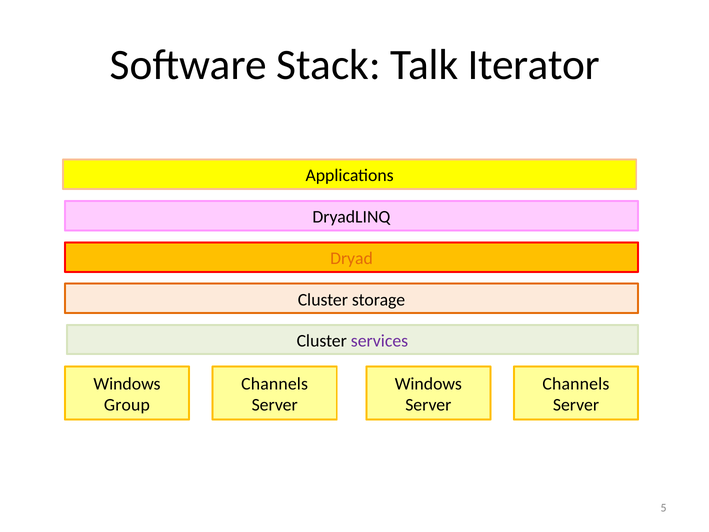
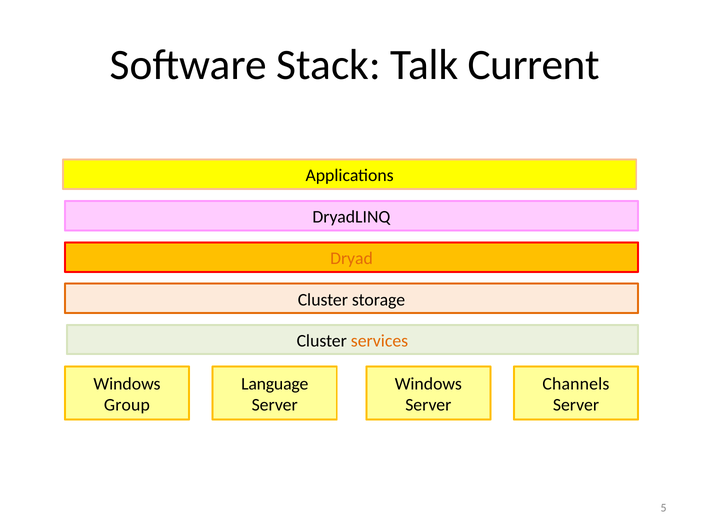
Iterator: Iterator -> Current (534, 65)
services colour: purple -> orange (379, 341)
Channels: Channels -> Language (275, 383)
